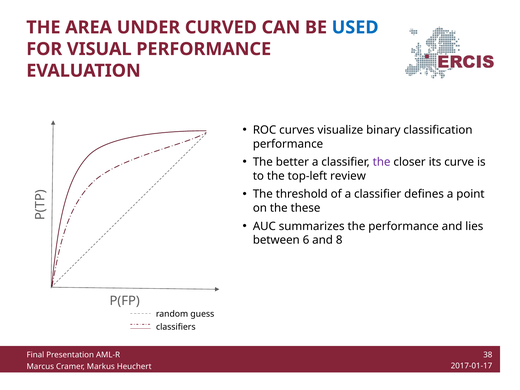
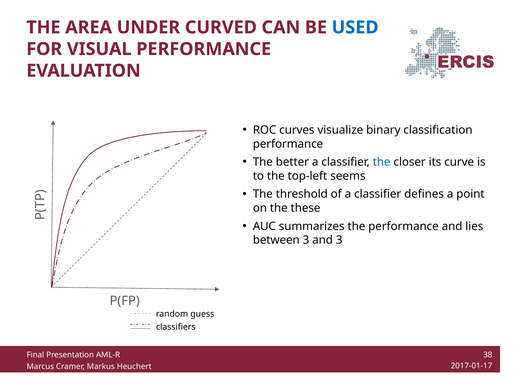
the colour: purple -> blue (382, 162)
review: review -> seems (348, 176)
between 6: 6 -> 3 (306, 240)
and 8: 8 -> 3 (339, 240)
